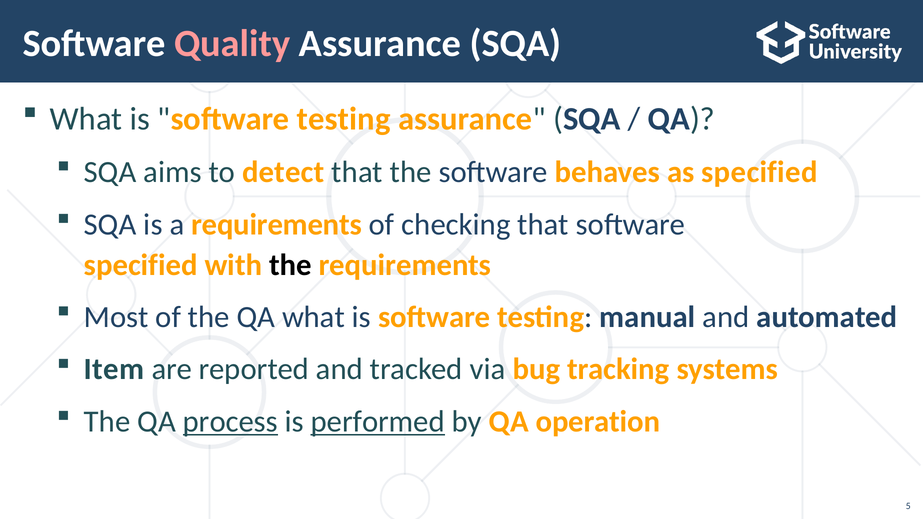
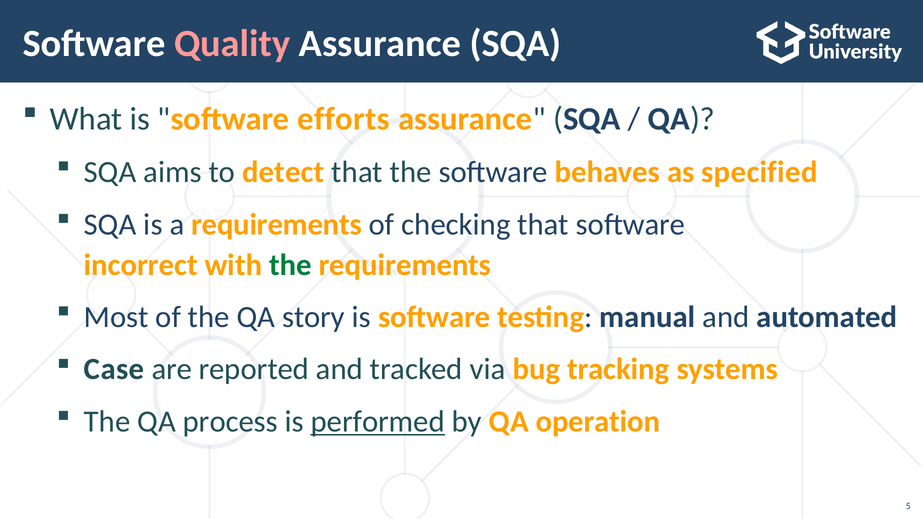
testing: testing -> efforts (344, 119)
specified: specified -> incorrect (141, 265)
the colour: black -> green (291, 265)
QA what: what -> story (313, 317)
Item: Item -> Case (114, 369)
process underline: present -> none (230, 422)
